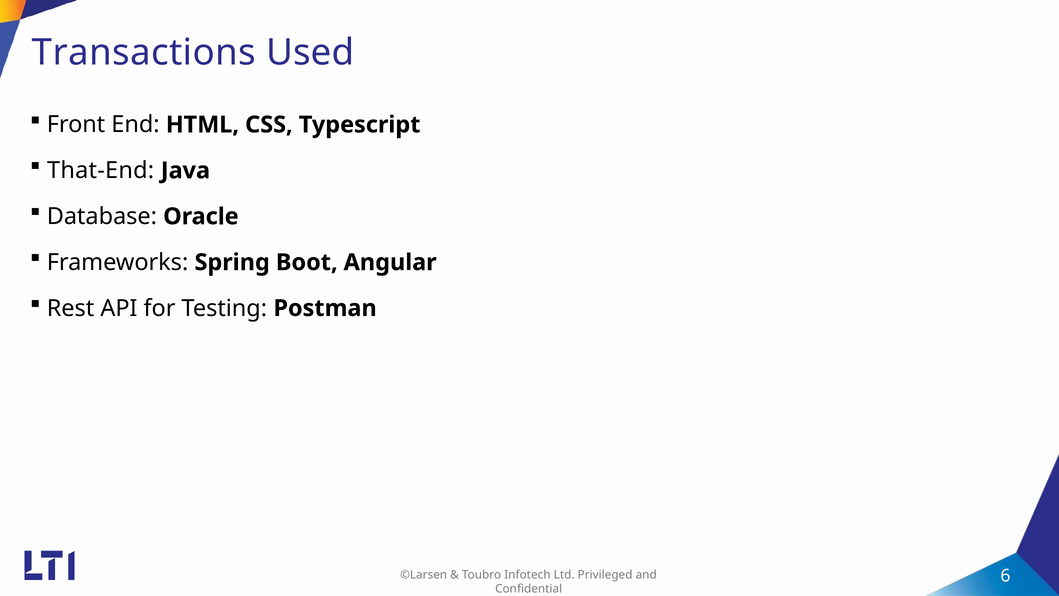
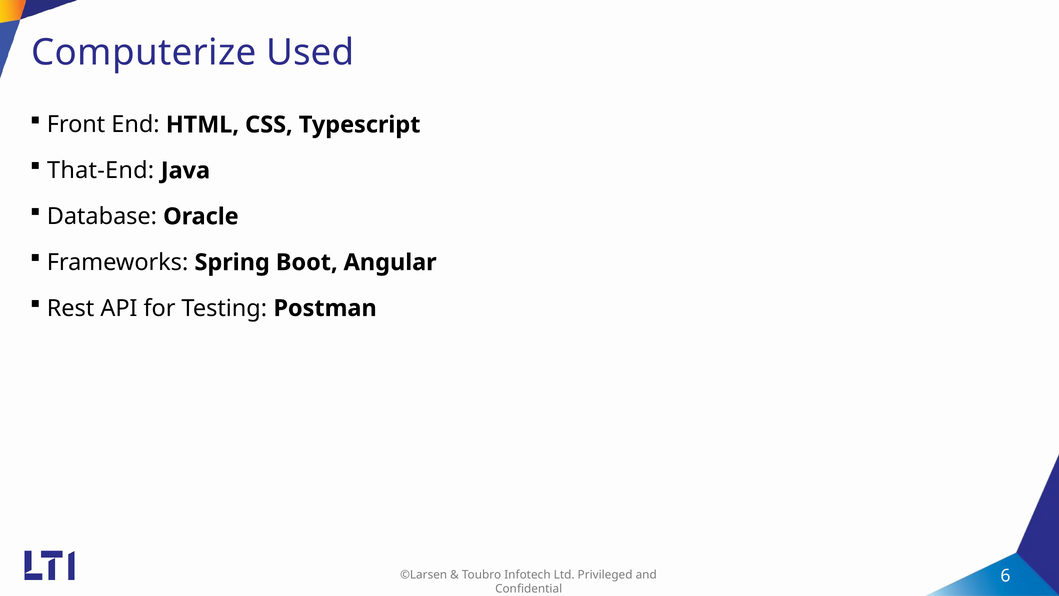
Transactions: Transactions -> Computerize (144, 52)
